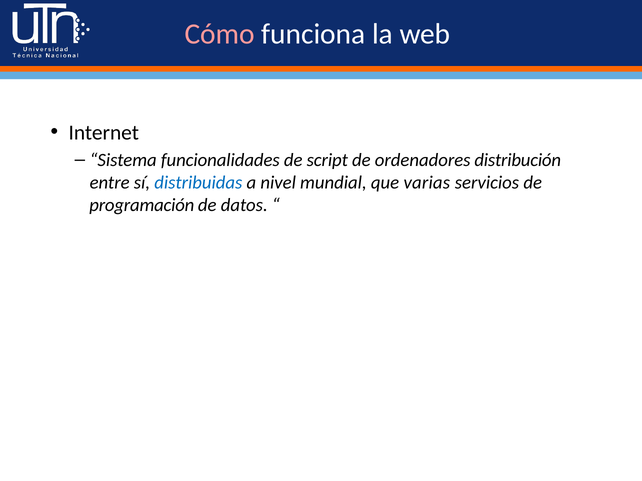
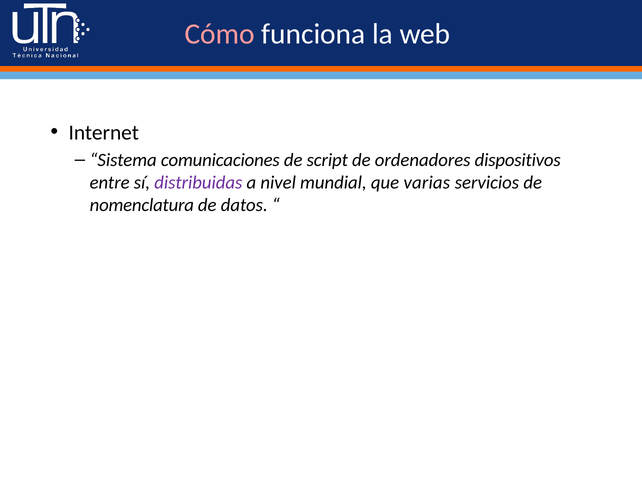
funcionalidades: funcionalidades -> comunicaciones (220, 160)
distribución: distribución -> dispositivos (518, 160)
distribuidas colour: blue -> purple (198, 183)
programación: programación -> nomenclatura (142, 205)
